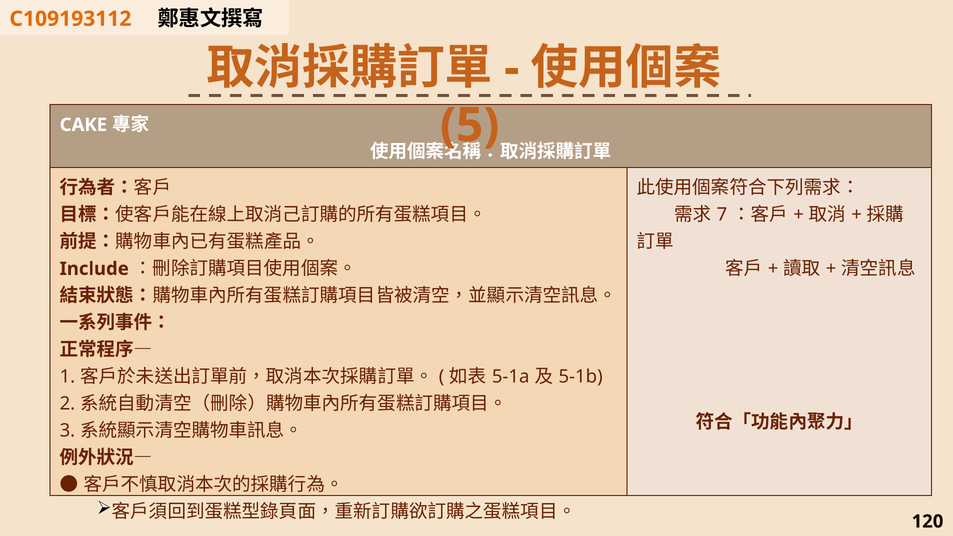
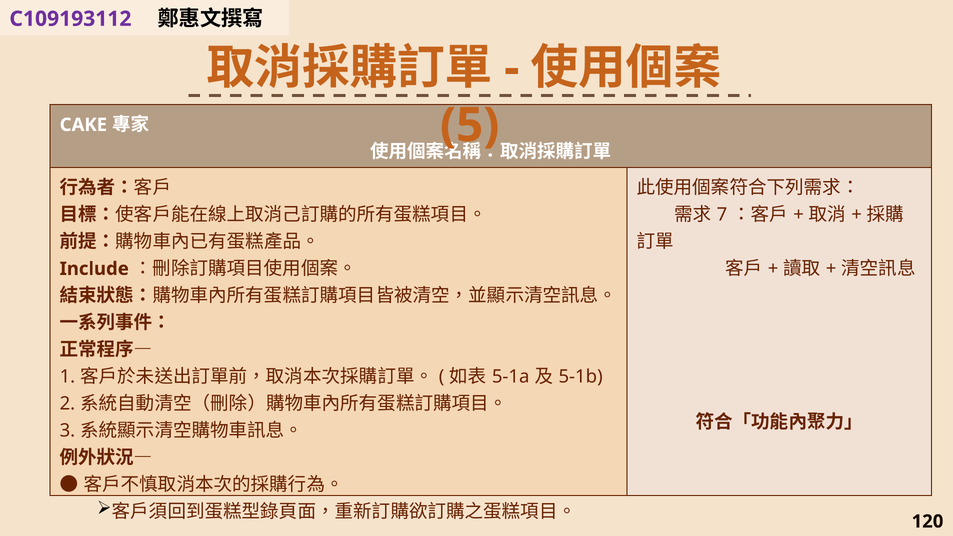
C109193112 colour: orange -> purple (70, 19)
